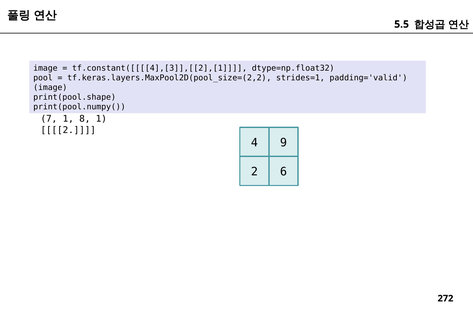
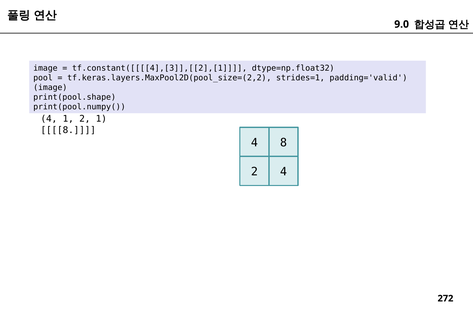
5.5: 5.5 -> 9.0 (402, 24)
7: 7 -> 4 (49, 119)
1 8: 8 -> 2 (85, 119)
2: 2 -> 8 (68, 130)
4 9: 9 -> 8 (284, 142)
2 6: 6 -> 4 (284, 172)
